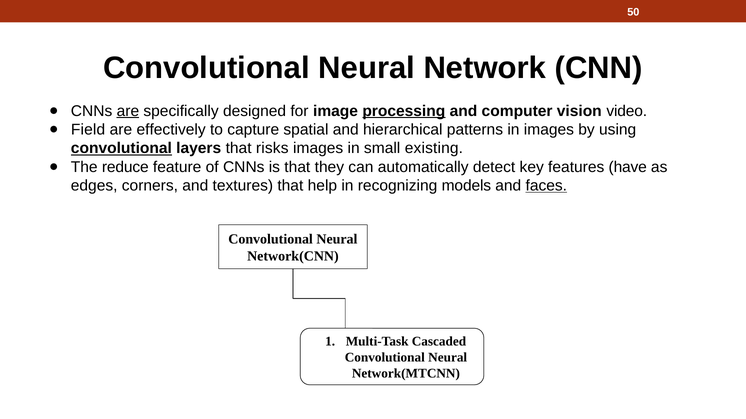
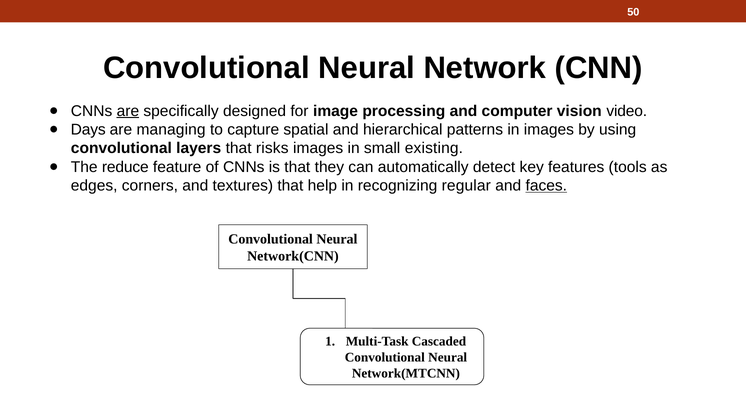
processing underline: present -> none (404, 111)
Field: Field -> Days (88, 130)
effectively: effectively -> managing (171, 130)
convolutional underline: present -> none (121, 149)
have: have -> tools (628, 167)
models: models -> regular (466, 186)
